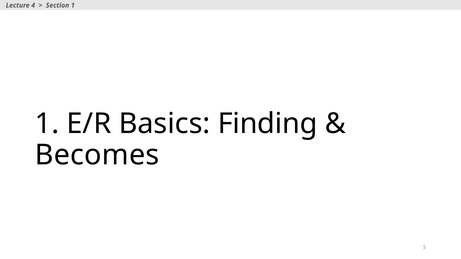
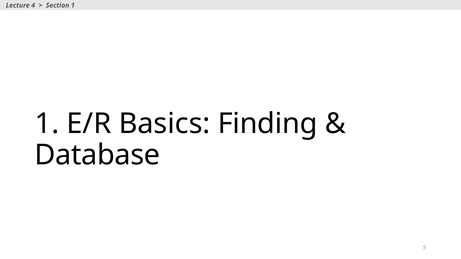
Becomes: Becomes -> Database (97, 155)
